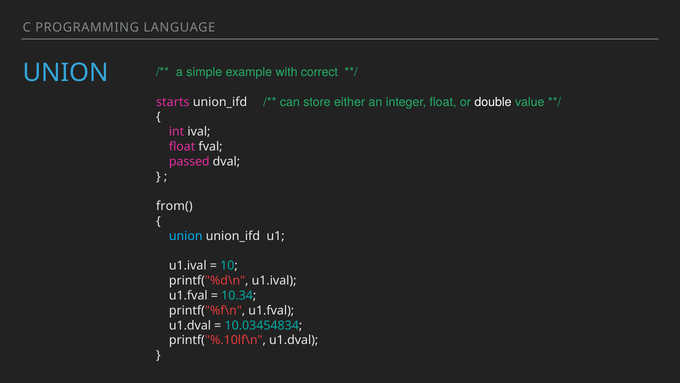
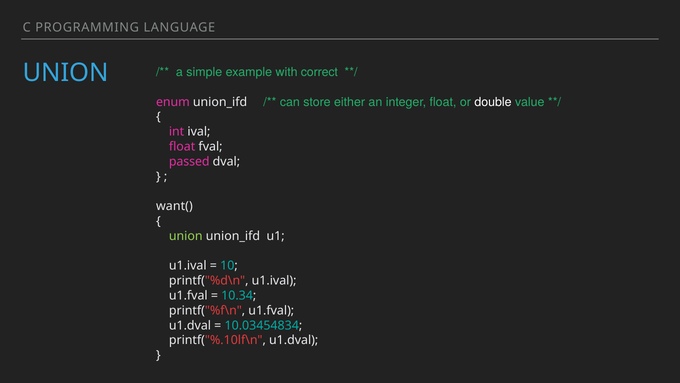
starts: starts -> enum (173, 102)
from(: from( -> want( (174, 206)
union colour: light blue -> light green (186, 236)
